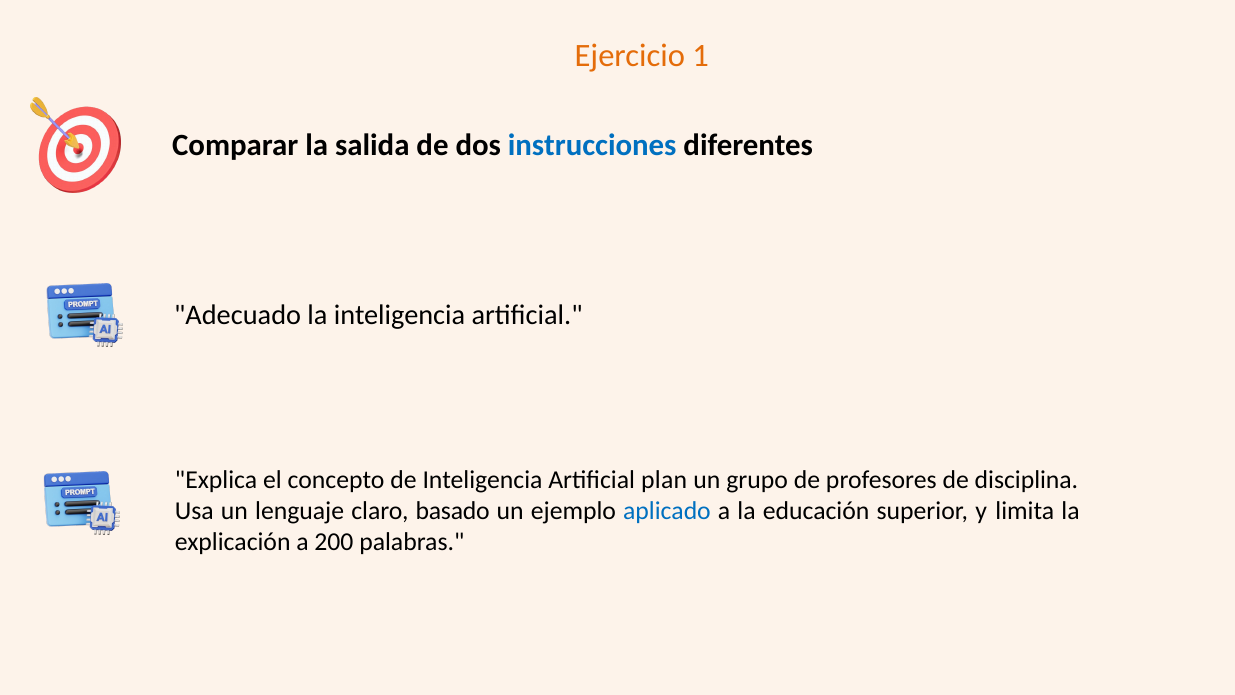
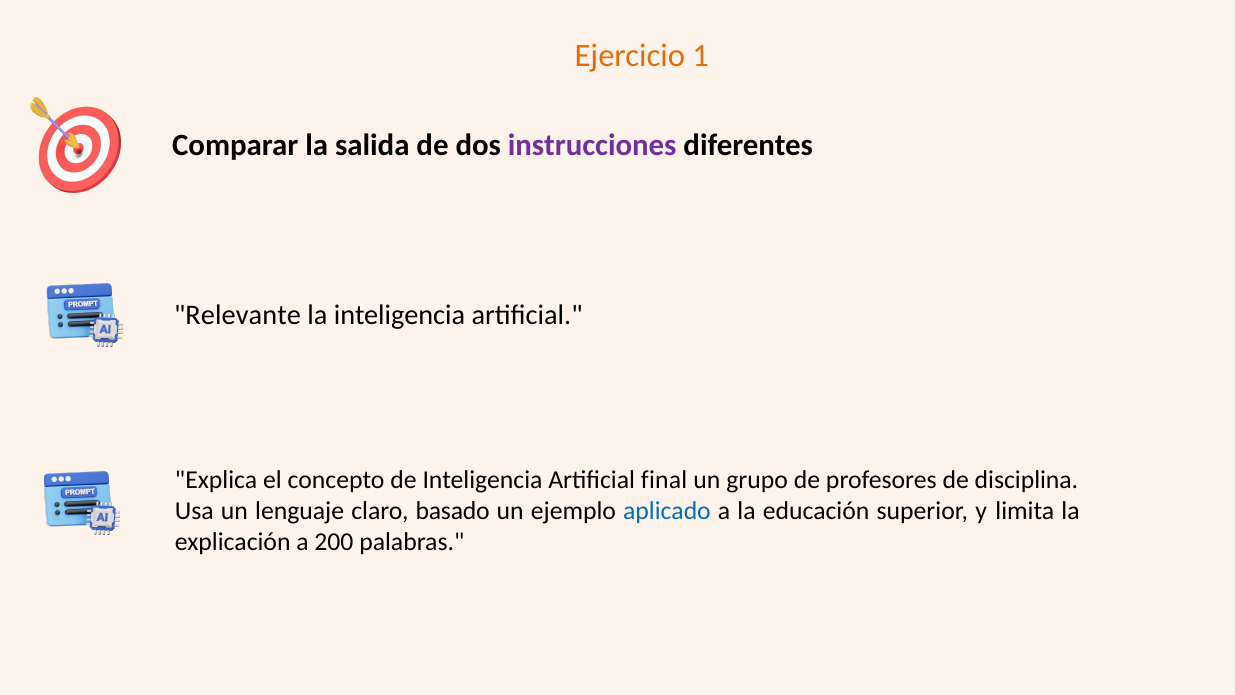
instrucciones colour: blue -> purple (592, 145)
Adecuado: Adecuado -> Relevante (238, 315)
plan: plan -> final (664, 479)
